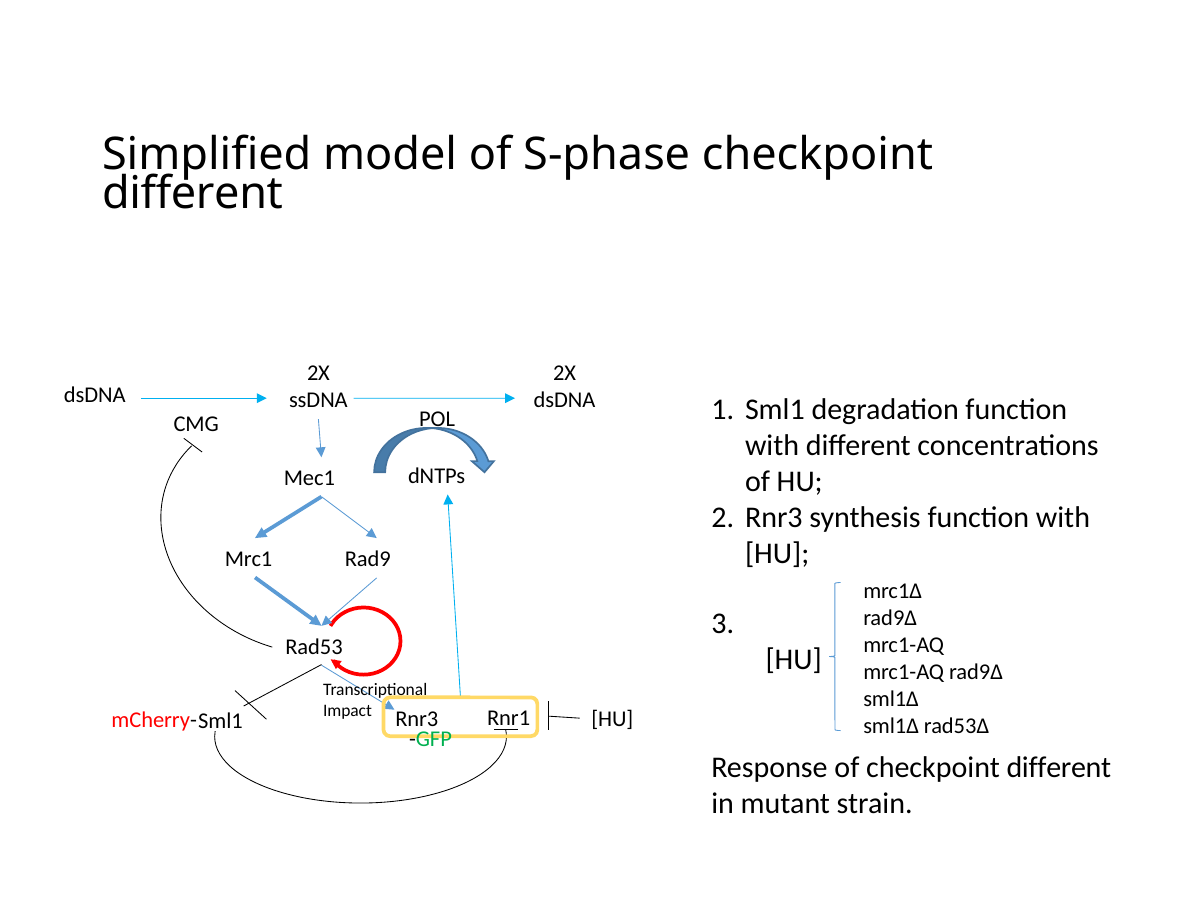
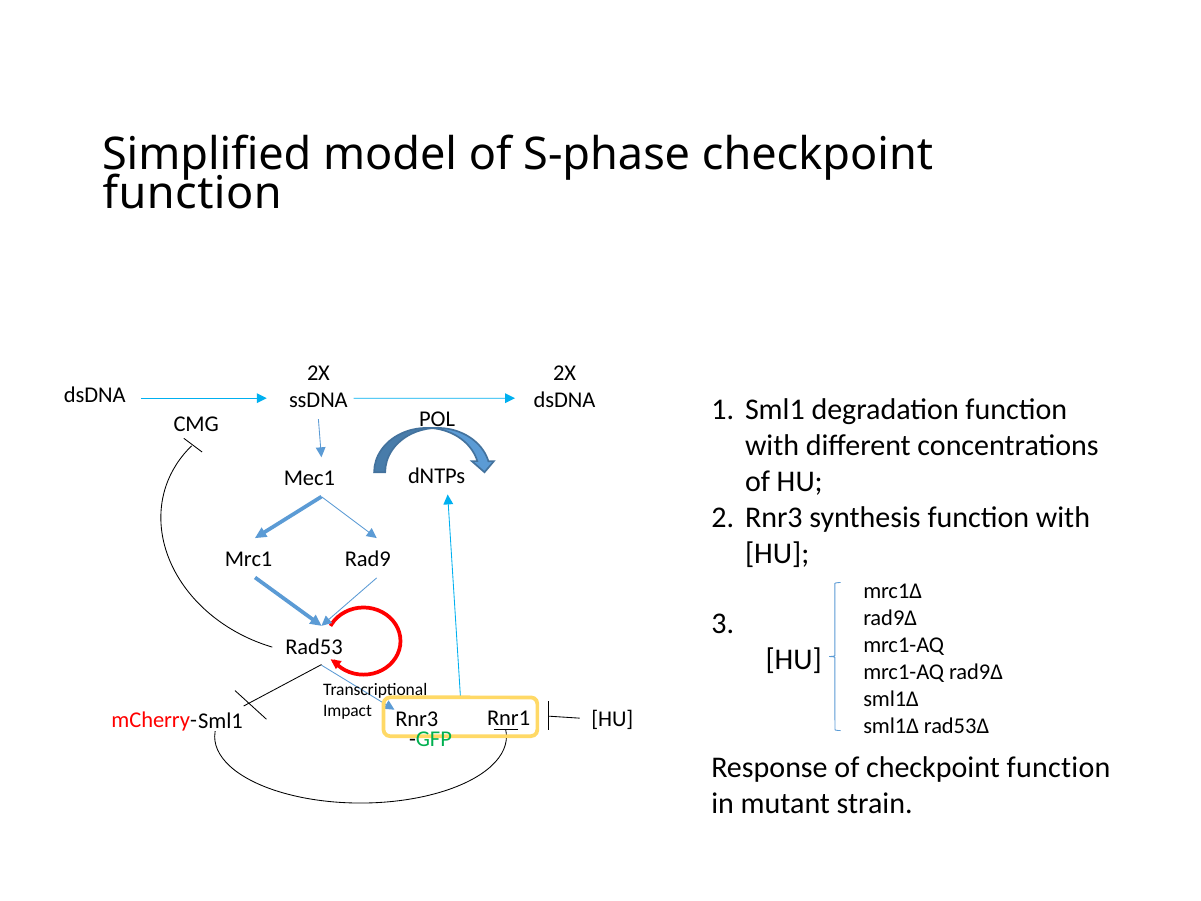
different: different -> function (192, 194)
of checkpoint different: different -> function (1059, 768)
